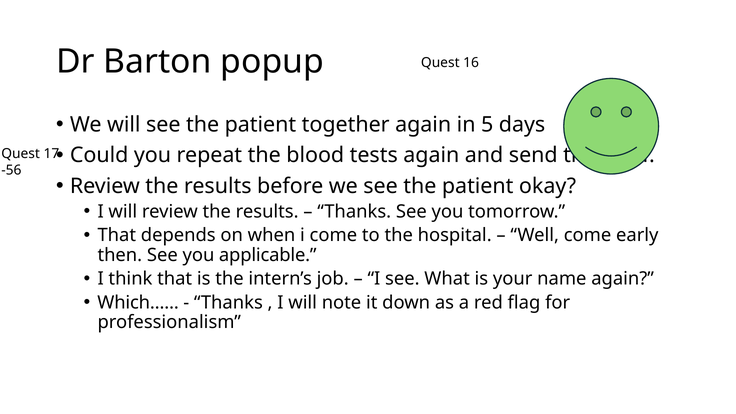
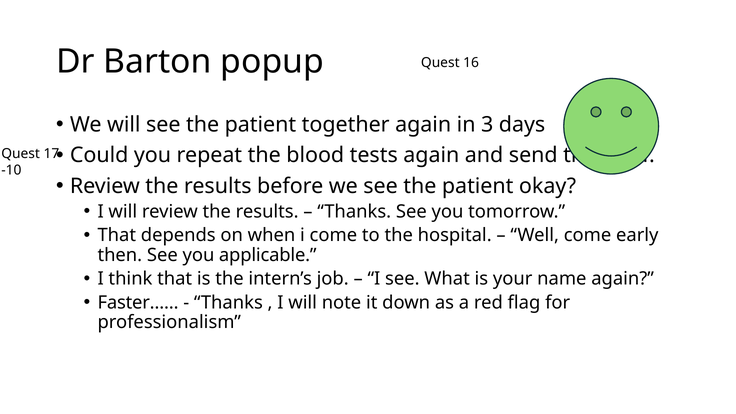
5: 5 -> 3 (487, 124)
-56: -56 -> -10 (11, 170)
Which……: Which…… -> Faster…… (138, 302)
